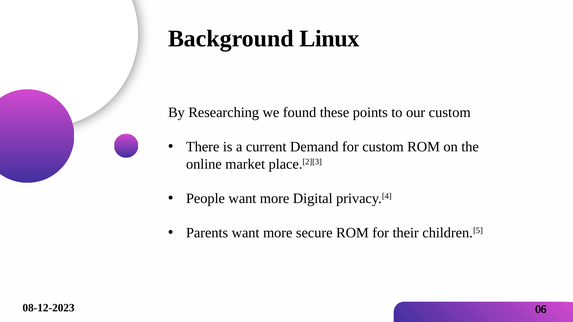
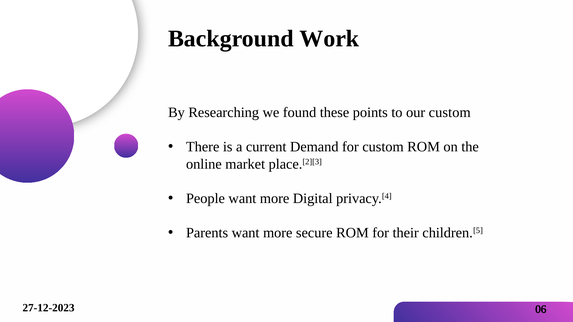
Linux: Linux -> Work (329, 39)
08-12-2023: 08-12-2023 -> 27-12-2023 (49, 308)
